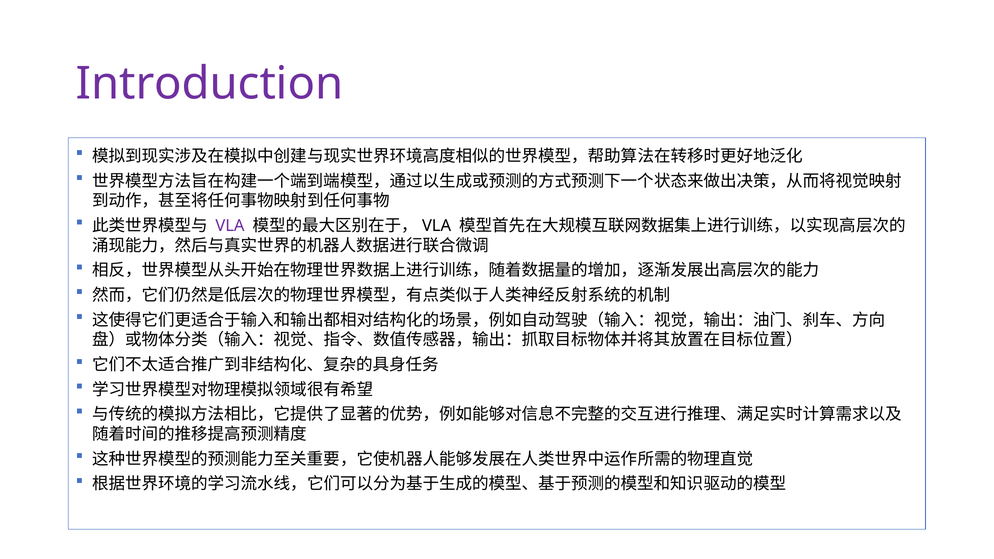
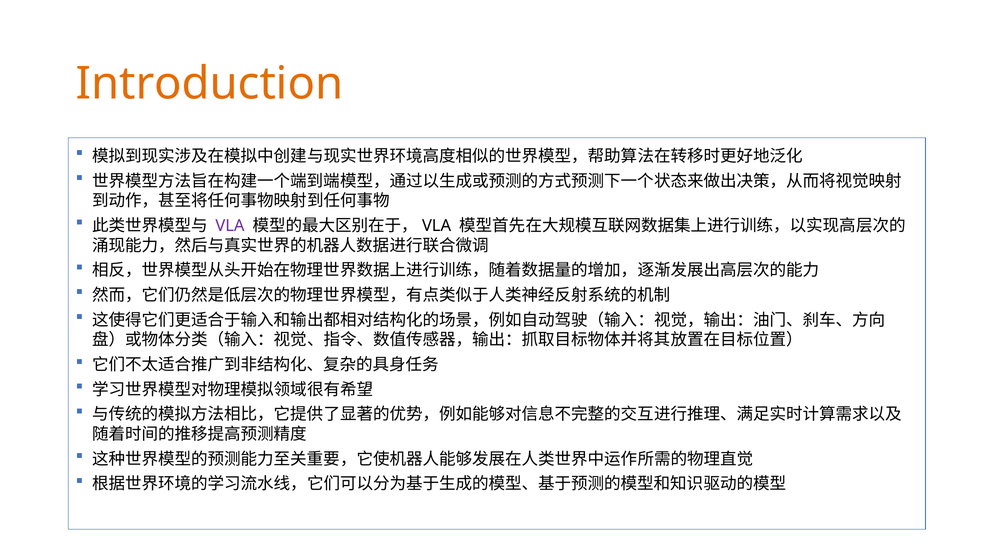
Introduction colour: purple -> orange (209, 83)
